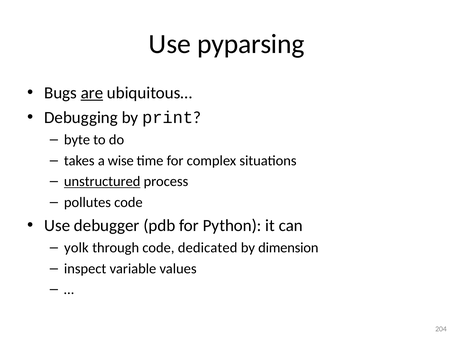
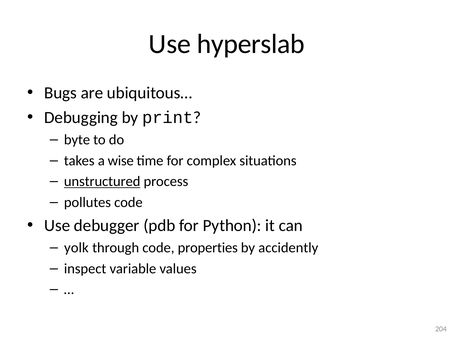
pyparsing: pyparsing -> hyperslab (251, 44)
are underline: present -> none (92, 93)
dedicated: dedicated -> properties (208, 248)
dimension: dimension -> accidently (288, 248)
